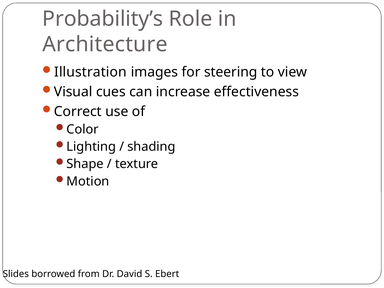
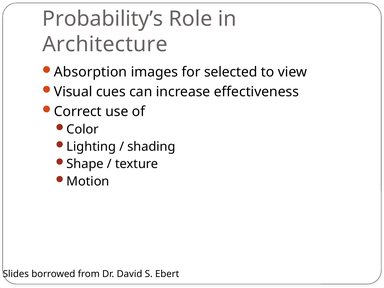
Illustration: Illustration -> Absorption (91, 72)
steering: steering -> selected (231, 72)
